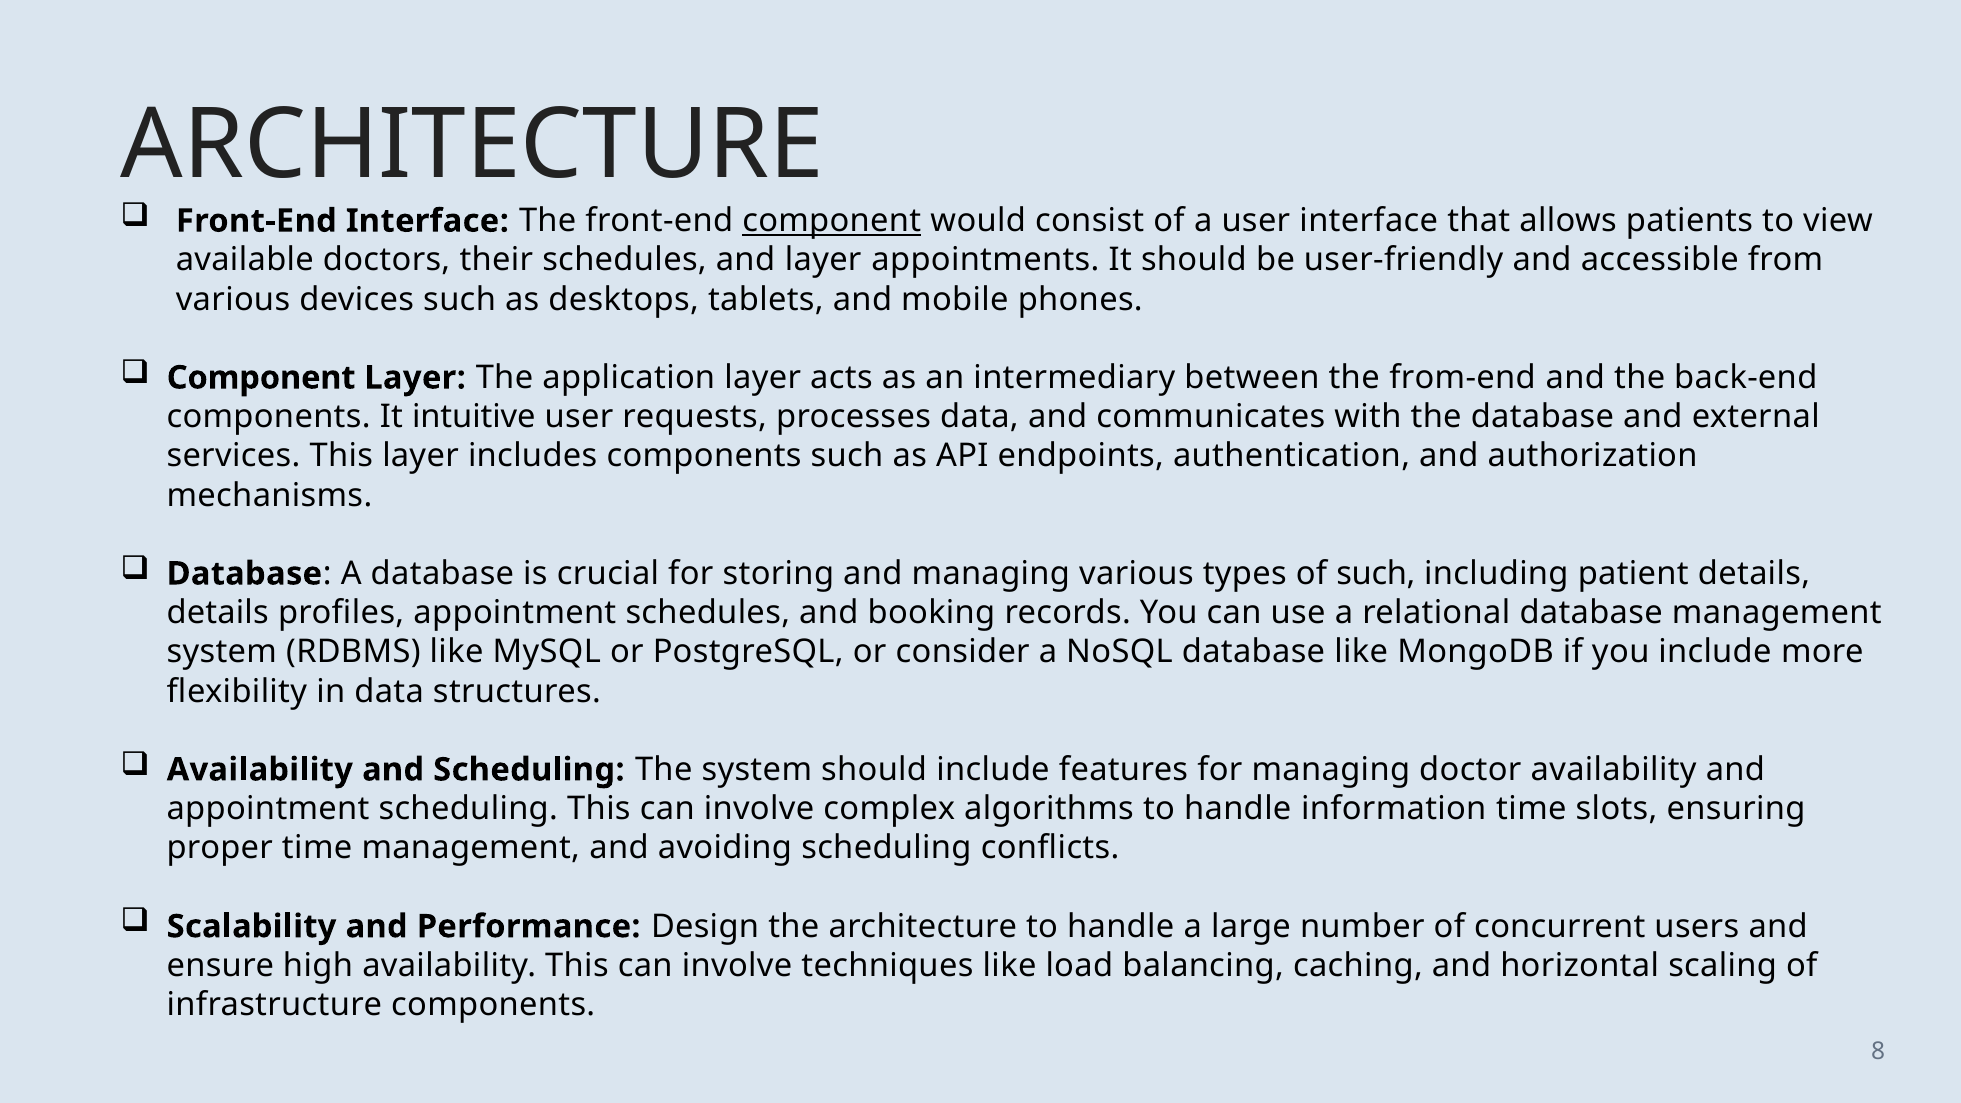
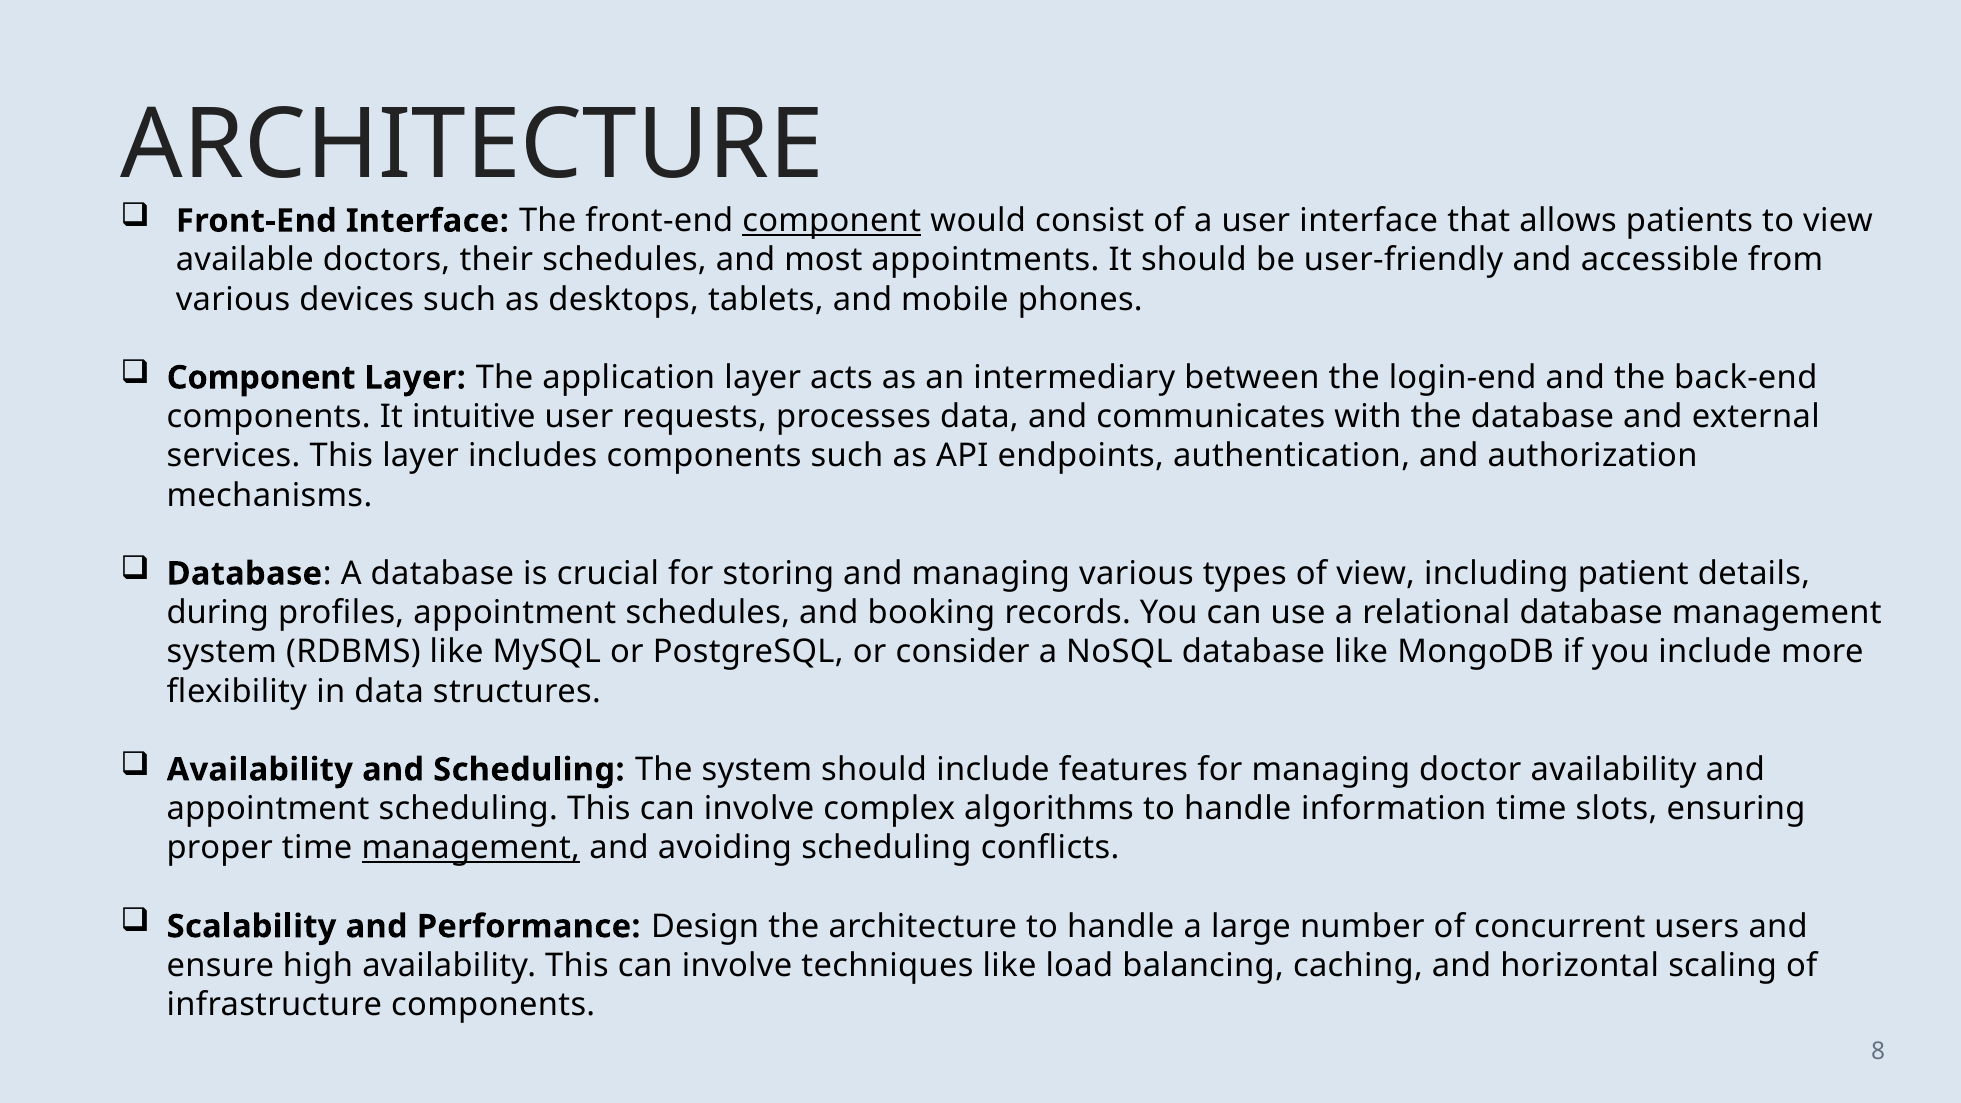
and layer: layer -> most (823, 260)
from-end: from-end -> login-end (1463, 378)
of such: such -> view (1376, 574)
details: details -> during (218, 613)
management underline: none -> present (471, 848)
